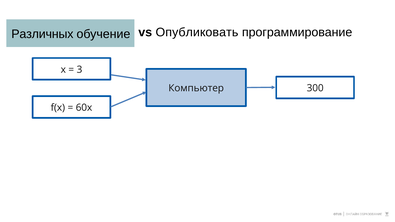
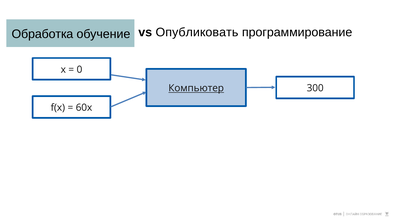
Различных: Различных -> Обработка (42, 34)
3: 3 -> 0 (79, 70)
Компьютер underline: none -> present (196, 88)
